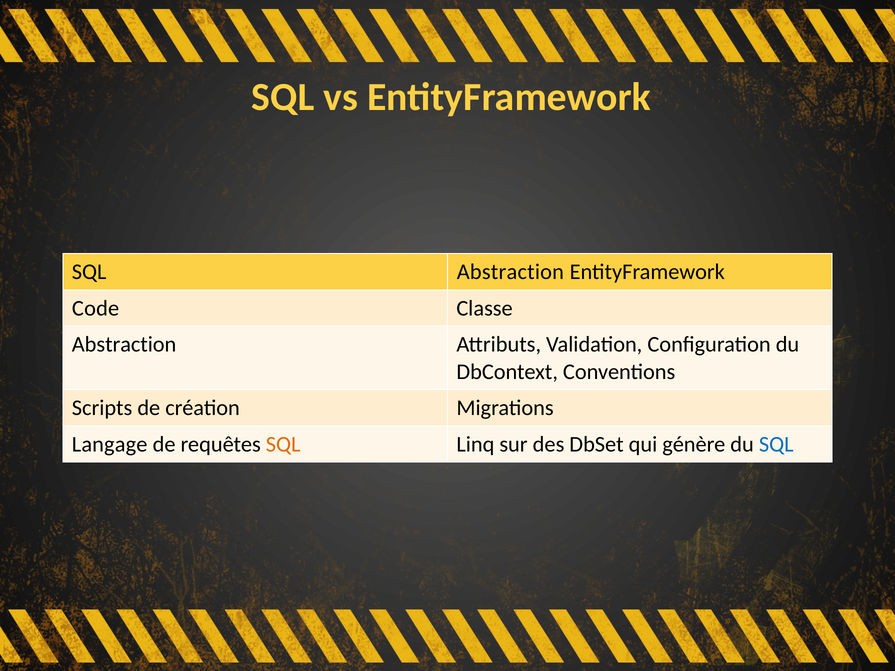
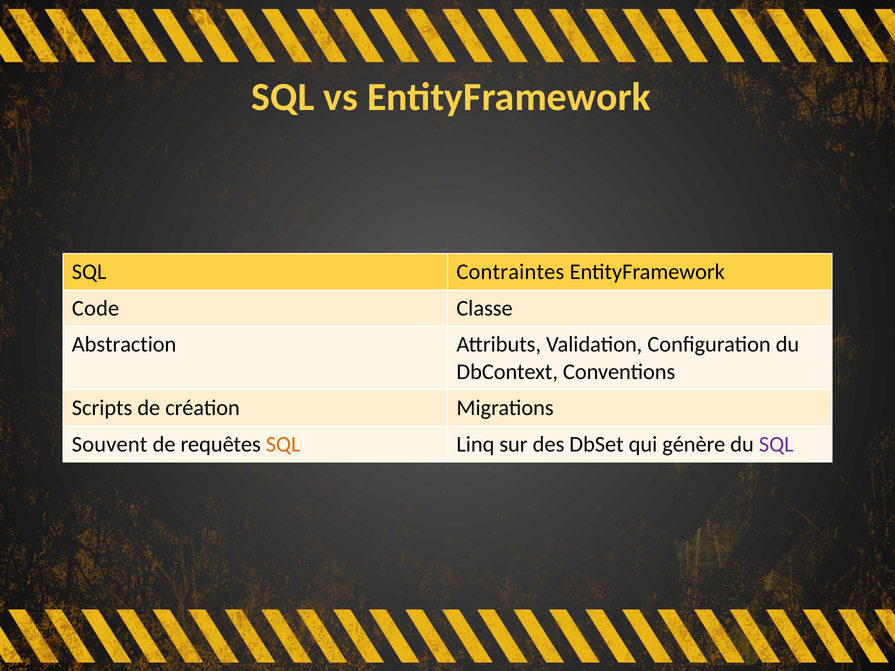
SQL Abstraction: Abstraction -> Contraintes (510, 272)
Langage: Langage -> Souvent (110, 444)
SQL colour: blue -> purple (776, 444)
